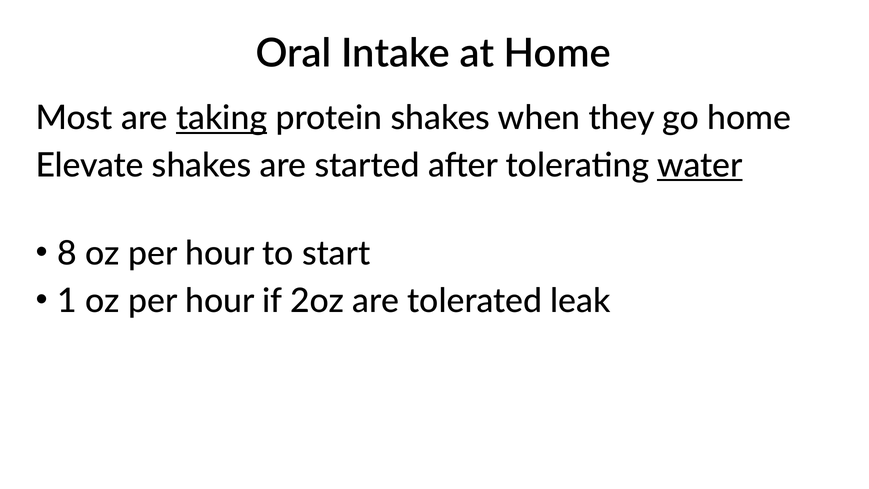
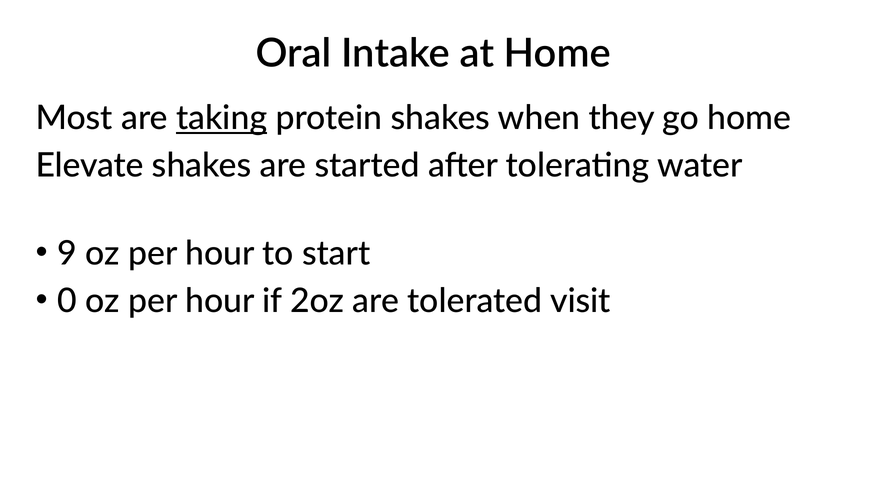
water underline: present -> none (700, 166)
8: 8 -> 9 (67, 254)
1: 1 -> 0 (67, 301)
leak: leak -> visit (580, 301)
